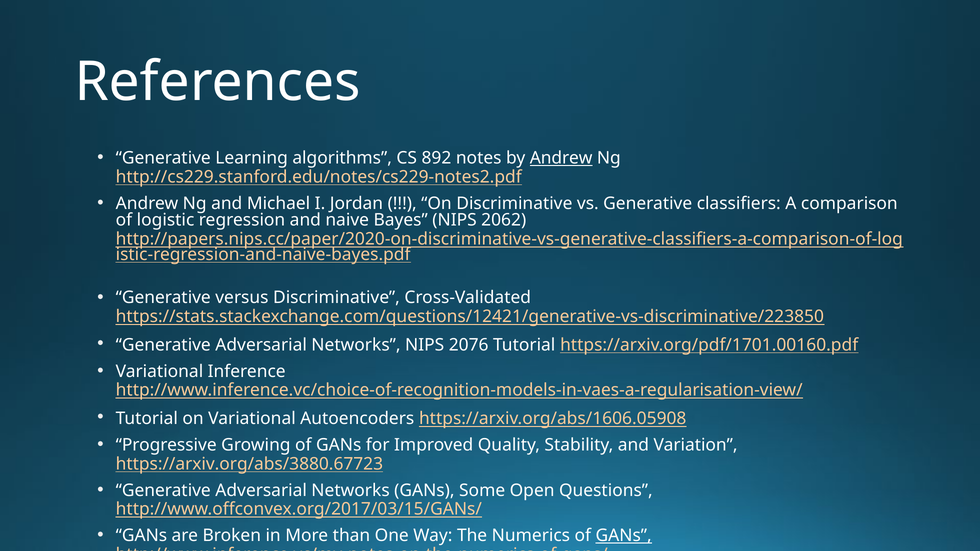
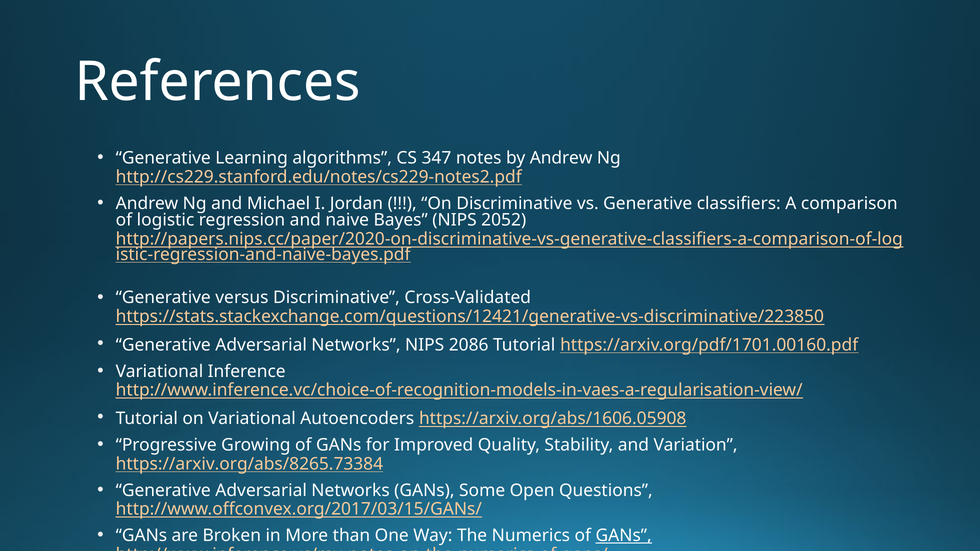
892: 892 -> 347 (436, 158)
Andrew underline: present -> none (561, 158)
2062: 2062 -> 2052 (504, 220)
2076: 2076 -> 2086 (469, 345)
https://arxiv.org/abs/3880.67723: https://arxiv.org/abs/3880.67723 -> https://arxiv.org/abs/8265.73384 (249, 464)
